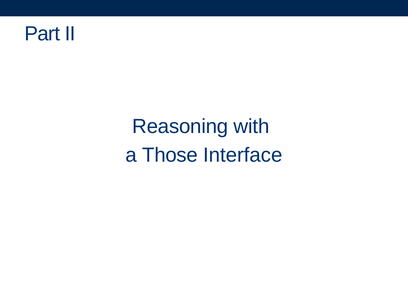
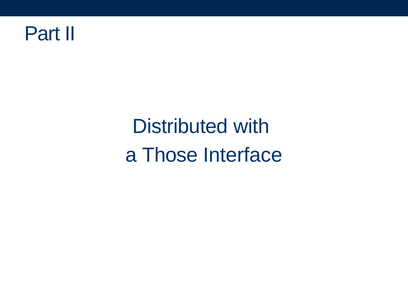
Reasoning: Reasoning -> Distributed (180, 127)
